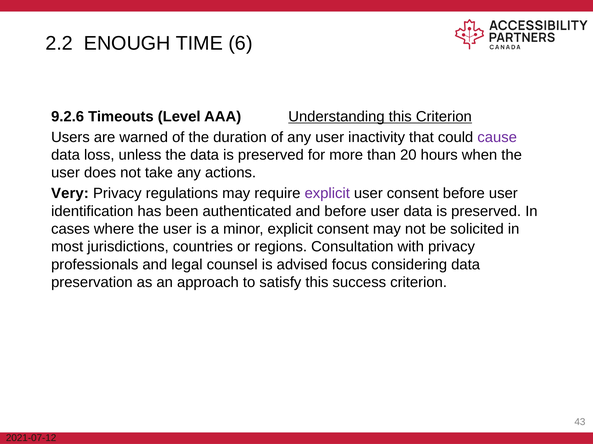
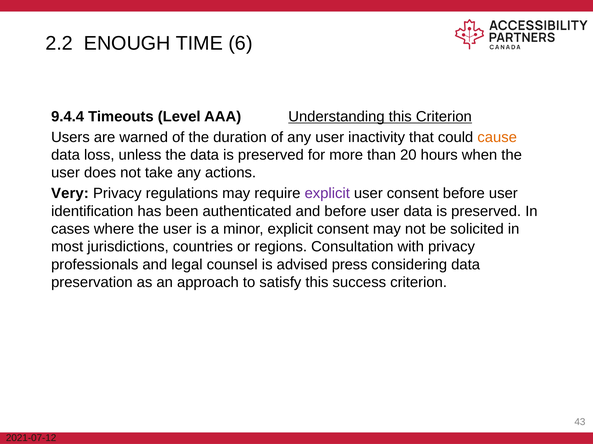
9.2.6: 9.2.6 -> 9.4.4 (68, 117)
cause colour: purple -> orange (497, 137)
focus: focus -> press (350, 265)
